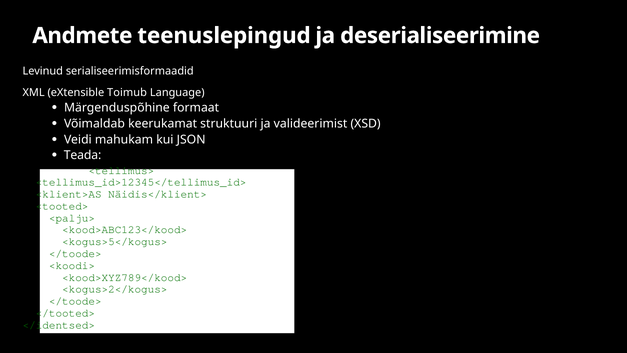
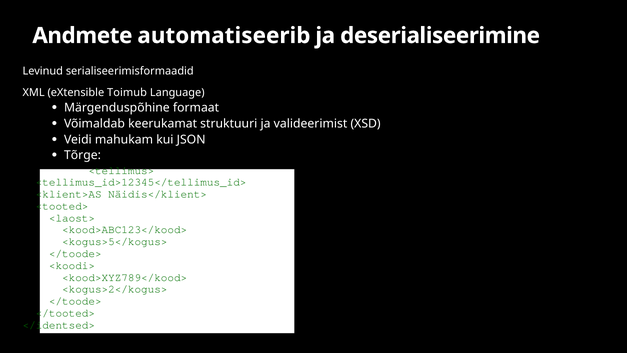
teenuslepingud: teenuslepingud -> automatiseerib (224, 36)
Teada: Teada -> Tõrge (82, 155)
<palju>: <palju> -> <laost> (72, 218)
